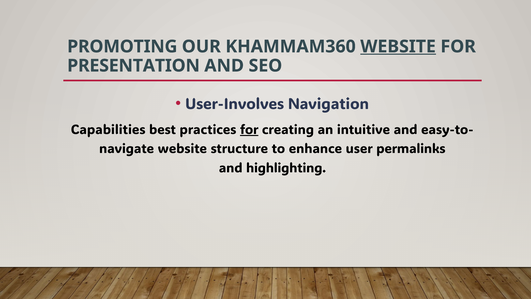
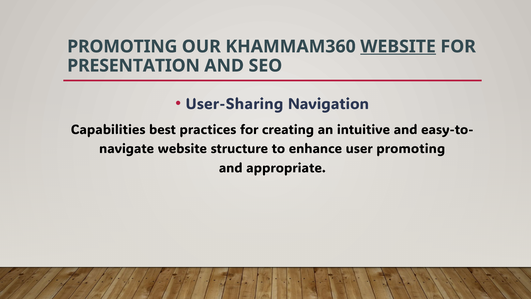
User-Involves: User-Involves -> User-Sharing (234, 104)
for underline: present -> none (249, 130)
user permalinks: permalinks -> promoting (411, 149)
highlighting: highlighting -> appropriate (286, 168)
